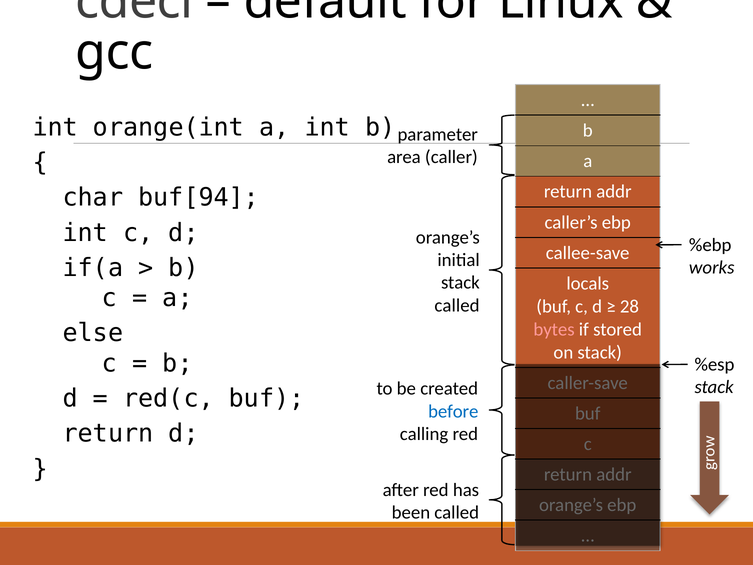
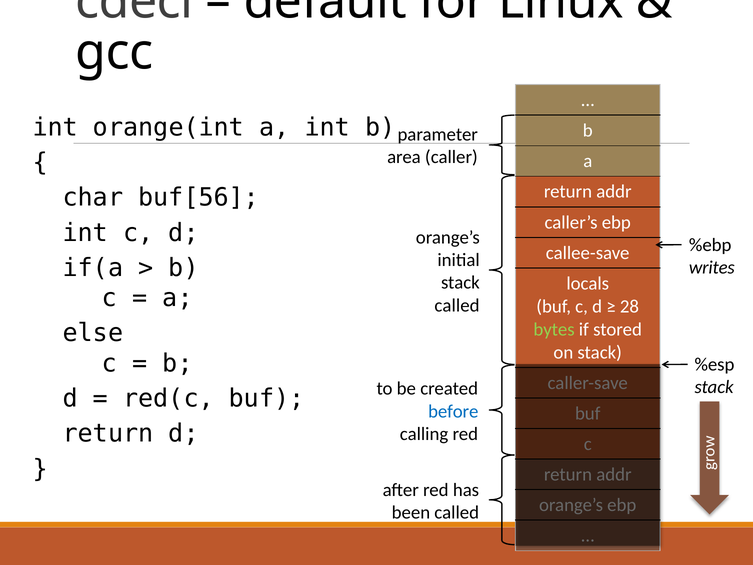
buf[94: buf[94 -> buf[56 (199, 198)
works: works -> writes (712, 267)
bytes colour: pink -> light green (554, 329)
